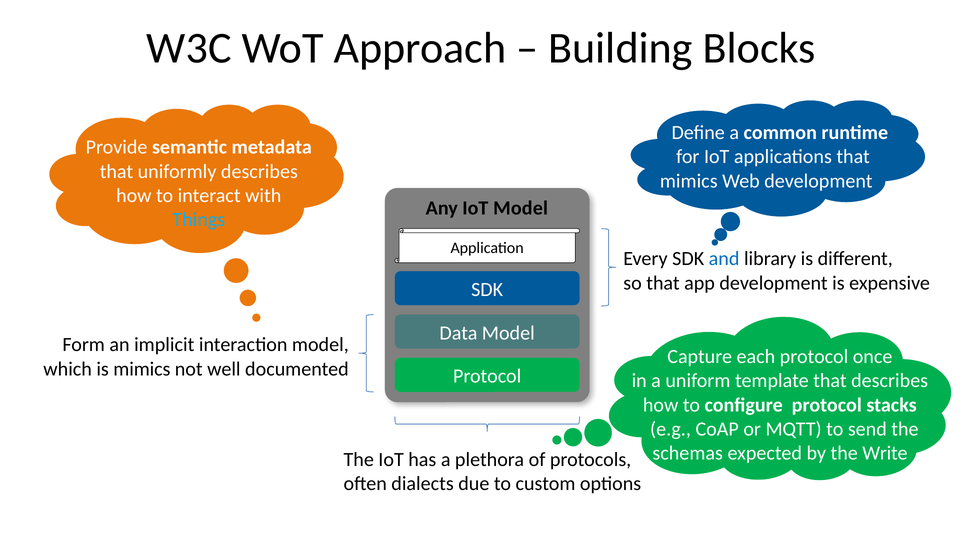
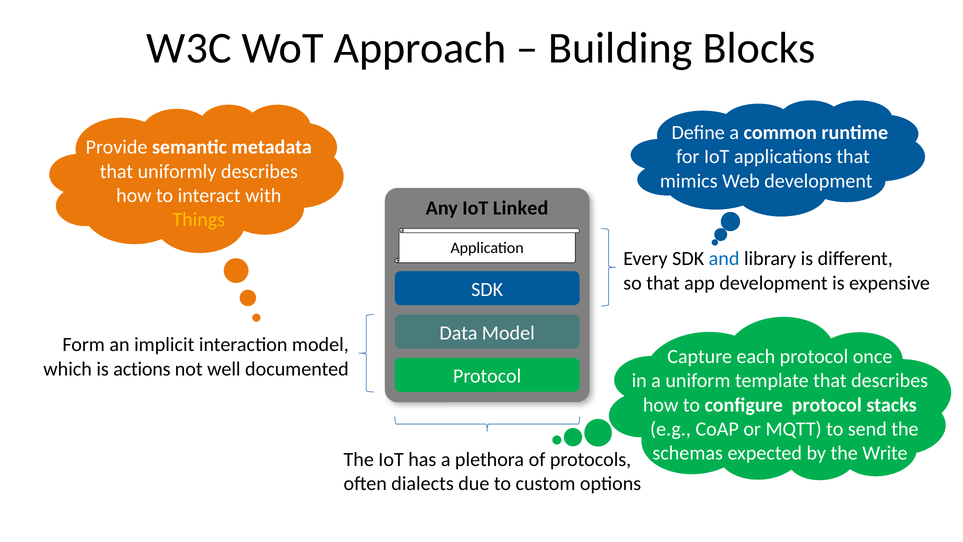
IoT Model: Model -> Linked (521, 208)
Things colour: light blue -> yellow (199, 219)
is mimics: mimics -> actions (142, 368)
